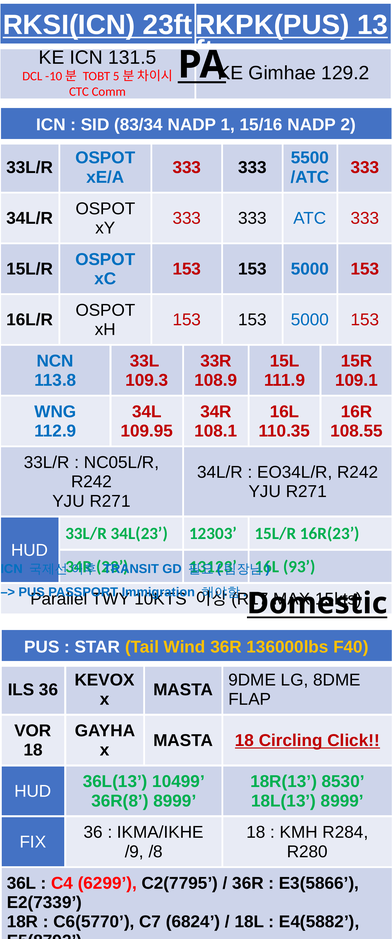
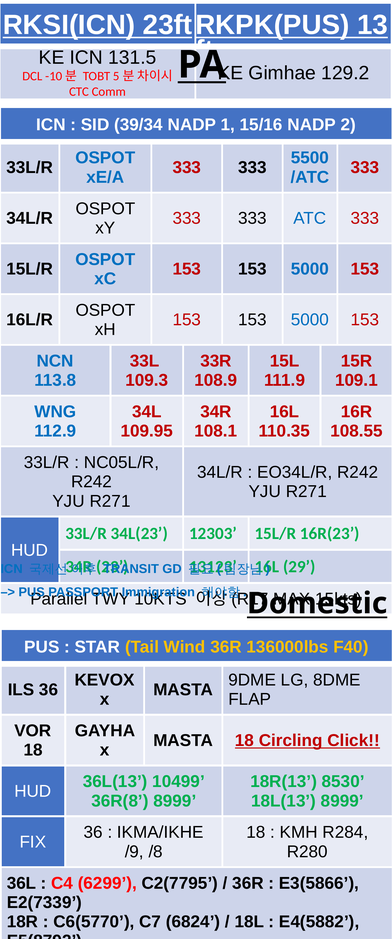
83/34: 83/34 -> 39/34 (138, 125)
93: 93 -> 29 (299, 566)
